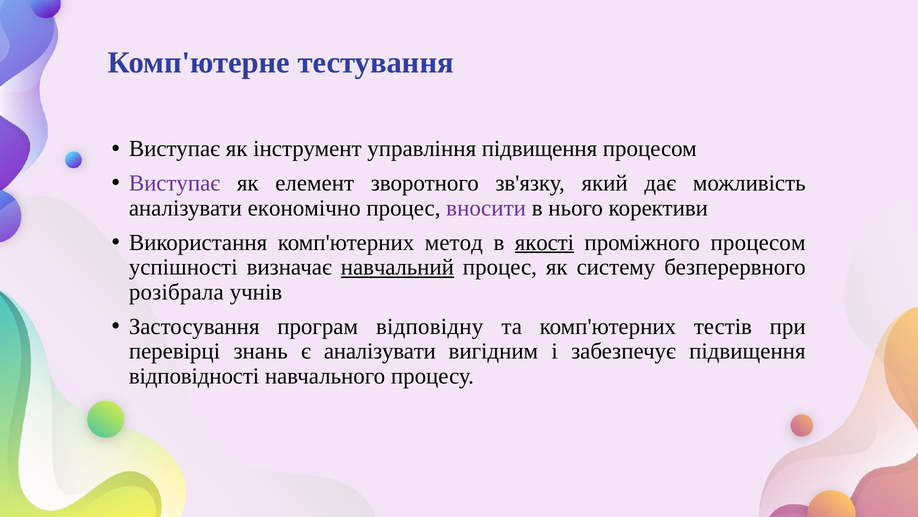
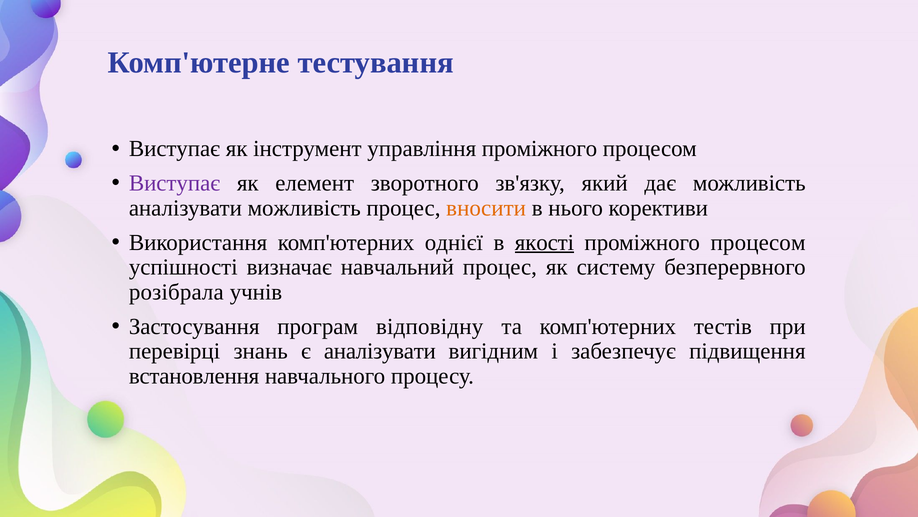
управління підвищення: підвищення -> проміжного (540, 149)
аналізувати економічно: економічно -> можливість (304, 208)
вносити colour: purple -> orange (486, 208)
метод: метод -> однієї (454, 242)
навчальний underline: present -> none (397, 267)
відповідності: відповідності -> встановлення (194, 376)
